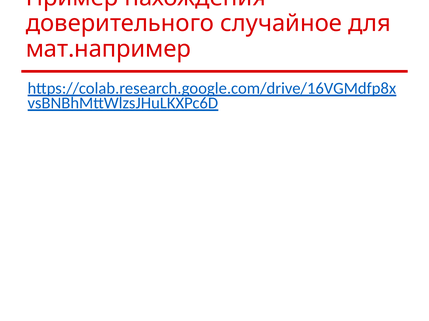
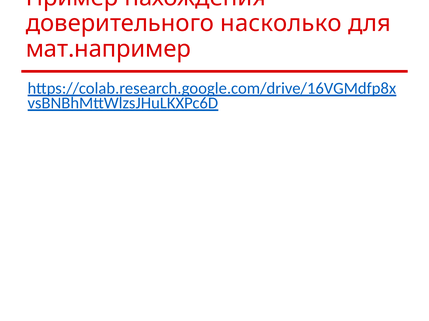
случайное: случайное -> насколько (281, 23)
